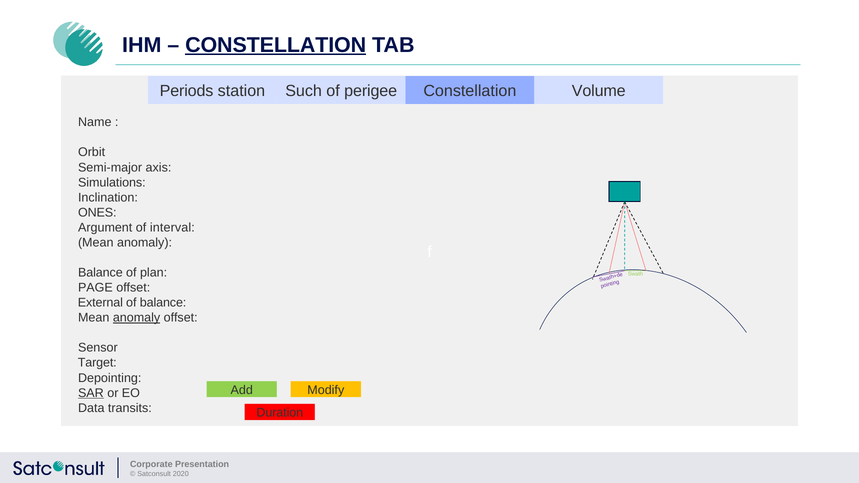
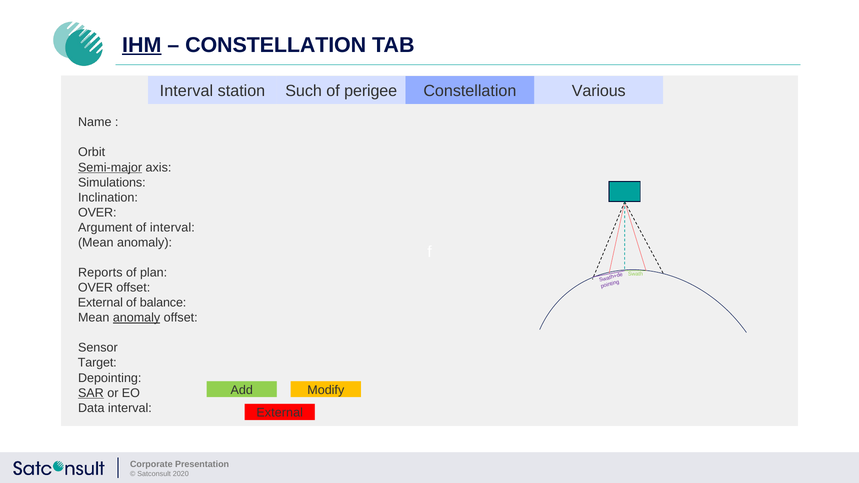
IHM underline: none -> present (142, 45)
CONSTELLATION underline: present -> none (276, 45)
Periods: Periods -> Interval (186, 91)
Volume: Volume -> Various (599, 91)
Semi-major underline: none -> present (110, 167)
ONES: ONES -> OVER (97, 213)
Balance: Balance -> Reports (100, 273)
PAGE: PAGE -> OVER (95, 288)
Data transits: transits -> interval (130, 408)
Duration: Duration -> External (280, 413)
